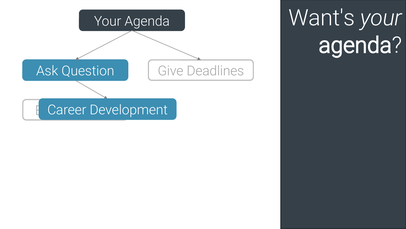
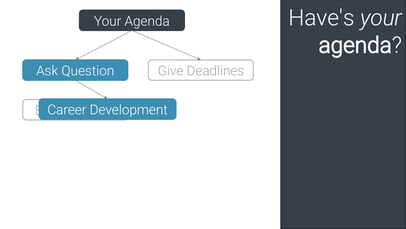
Want's: Want's -> Have's (322, 18)
